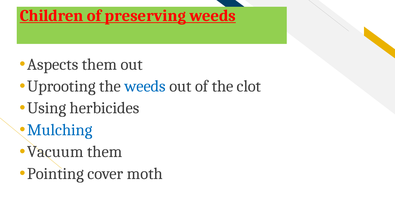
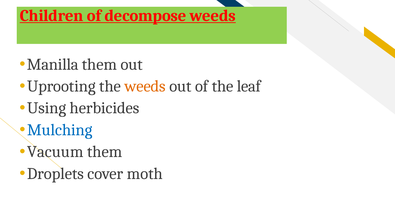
preserving: preserving -> decompose (145, 16)
Aspects: Aspects -> Manilla (53, 64)
weeds colour: blue -> orange (145, 86)
clot: clot -> leaf (249, 86)
Pointing: Pointing -> Droplets (55, 174)
